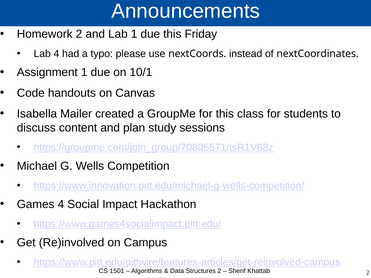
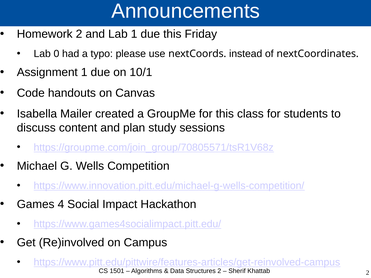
Lab 4: 4 -> 0 (56, 54)
